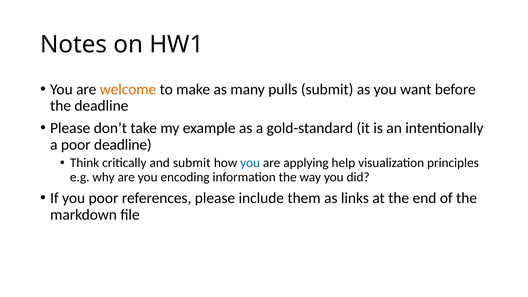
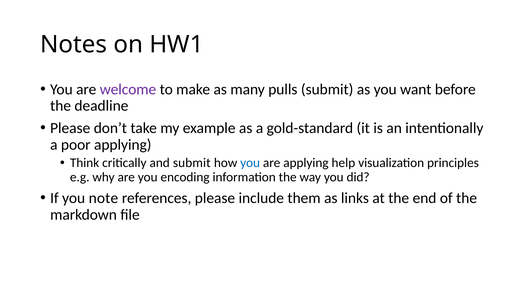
welcome colour: orange -> purple (128, 89)
poor deadline: deadline -> applying (123, 145)
you poor: poor -> note (103, 198)
